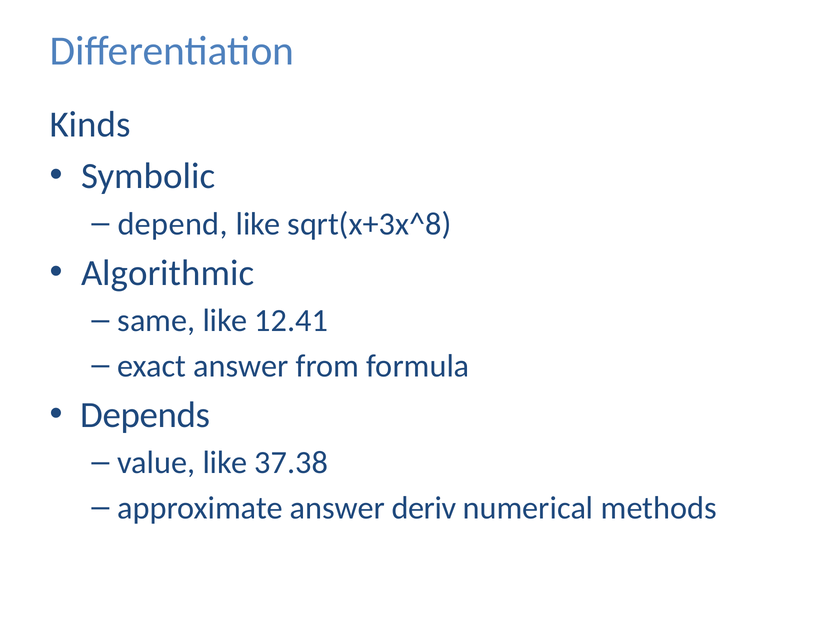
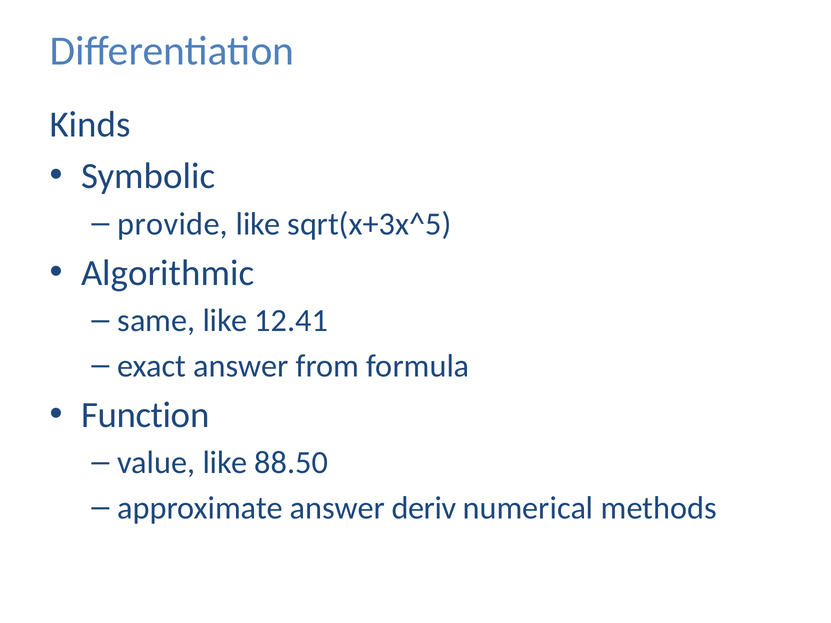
depend: depend -> provide (173, 224)
sqrt(x+3x^8: sqrt(x+3x^8 -> sqrt(x+3x^5 (369, 224)
Depends: Depends -> Function (145, 415)
37.38: 37.38 -> 88.50 (291, 463)
